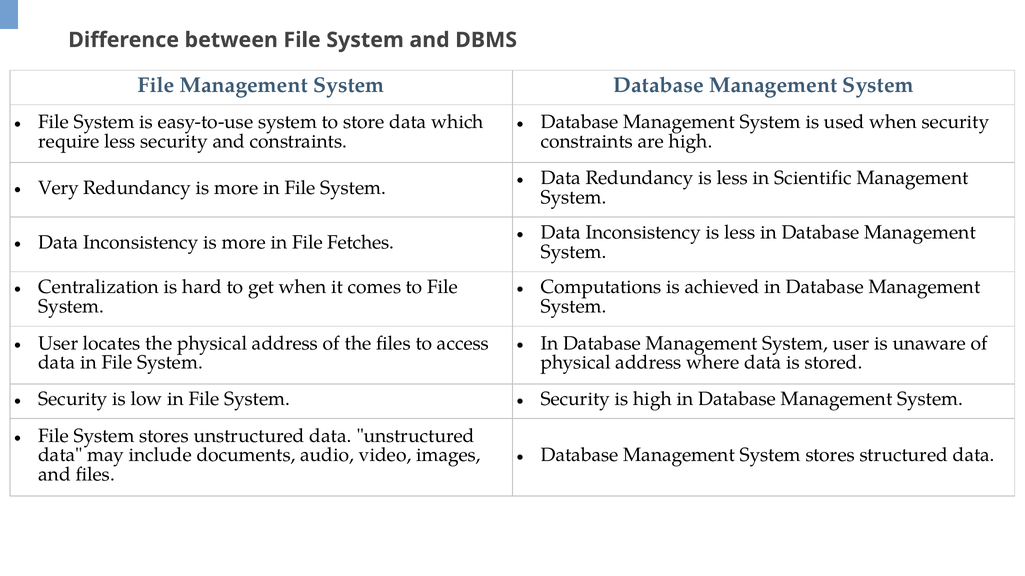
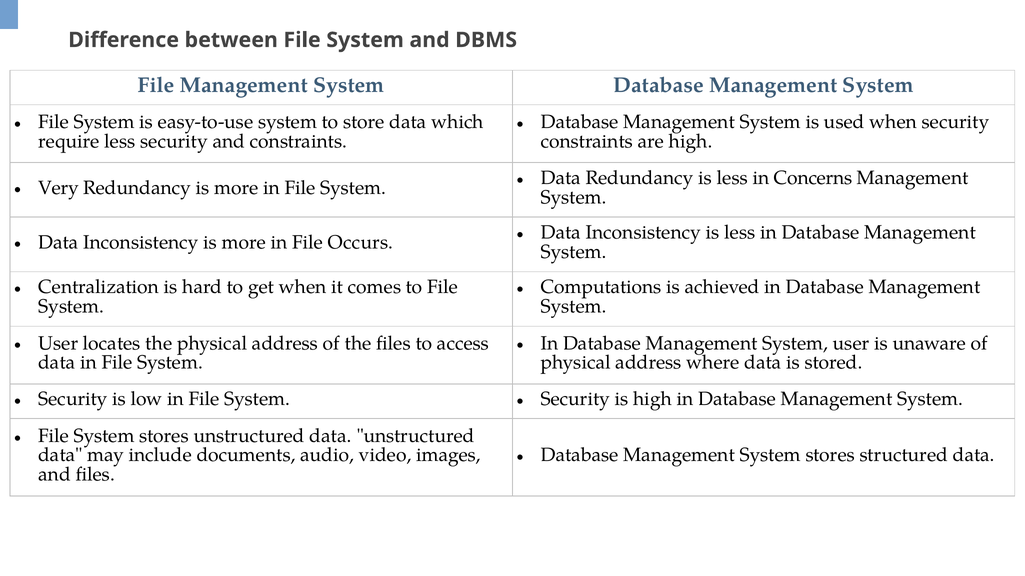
Scientific: Scientific -> Concerns (813, 178)
Fetches: Fetches -> Occurs (361, 243)
